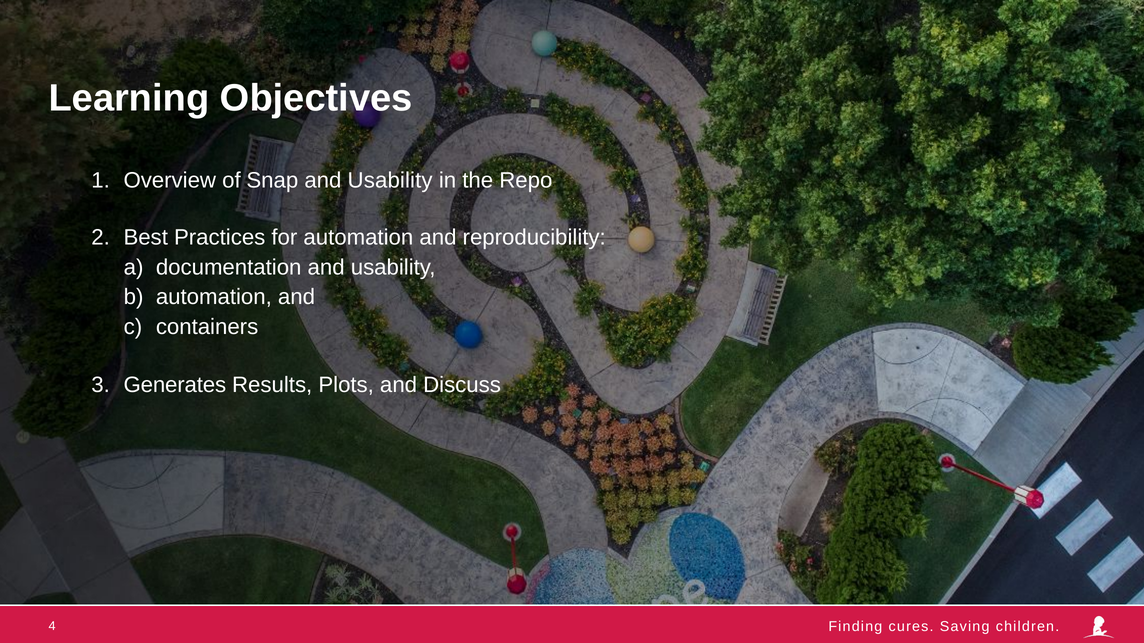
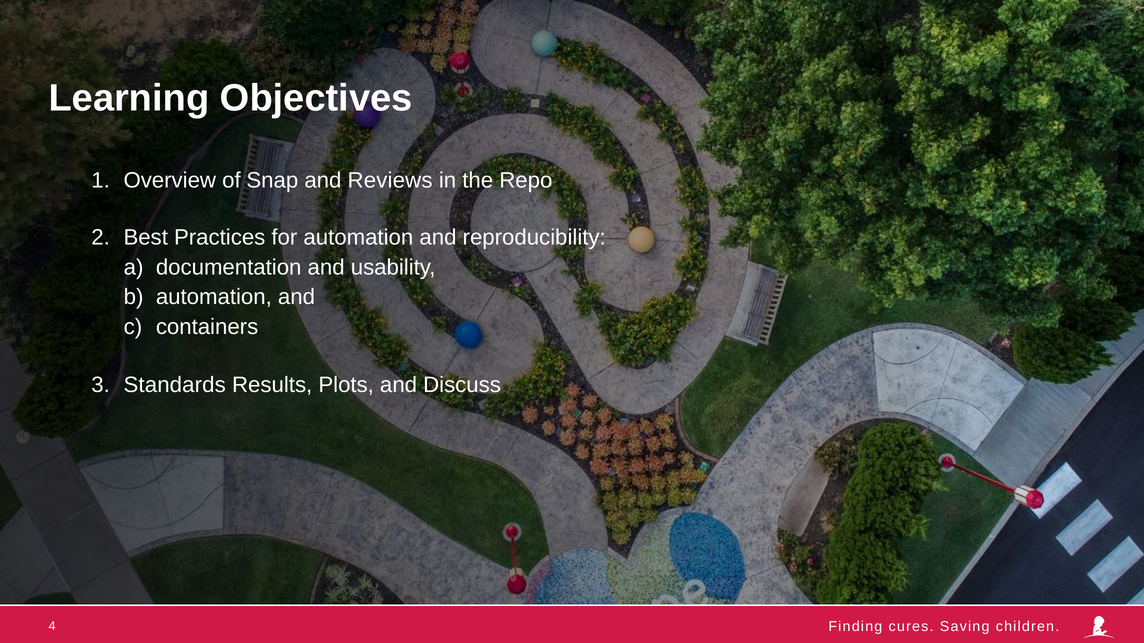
Usability: Usability -> Reviews (390, 180)
Generates: Generates -> Standards (175, 385)
